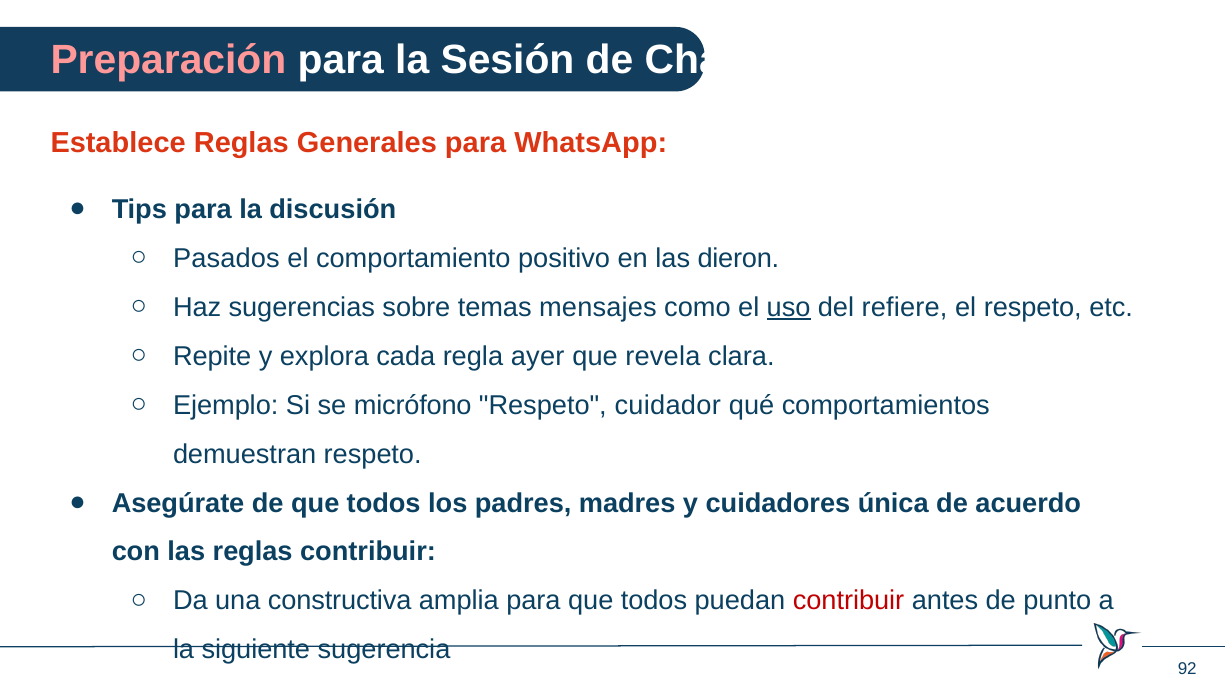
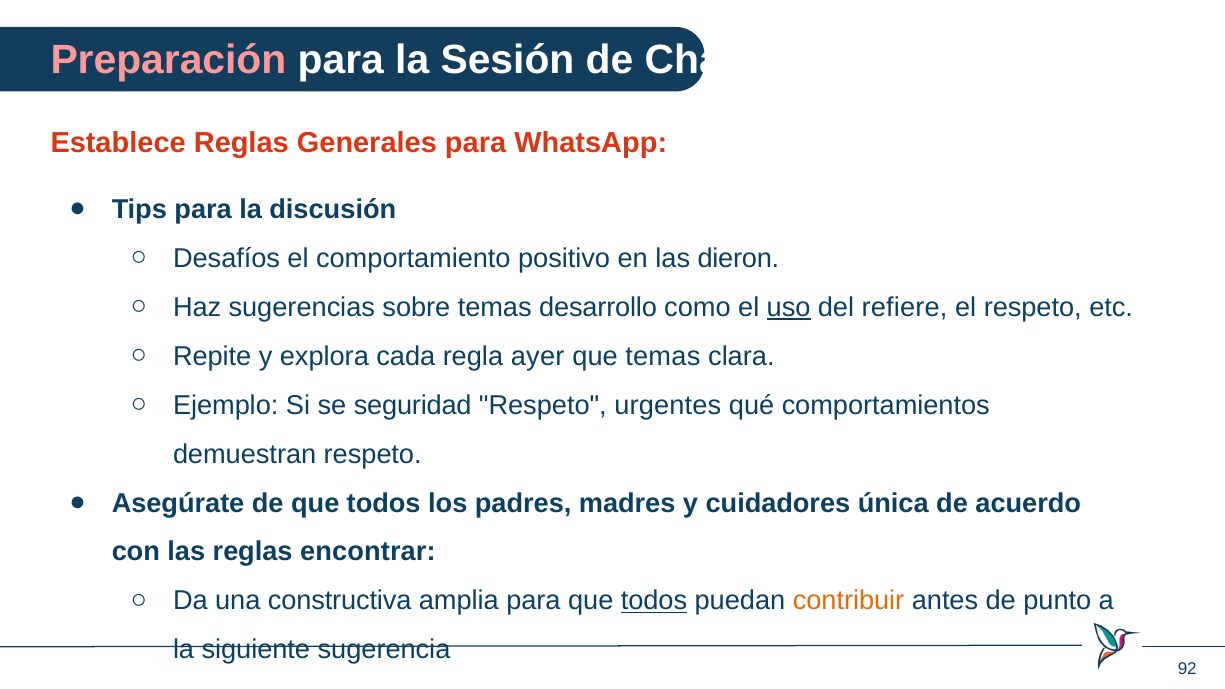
Pasados: Pasados -> Desafíos (227, 258)
mensajes: mensajes -> desarrollo (598, 307)
que revela: revela -> temas (663, 356)
micrófono: micrófono -> seguridad (413, 405)
cuidador: cuidador -> urgentes (668, 405)
reglas contribuir: contribuir -> encontrar (368, 552)
todos underline: none -> present (654, 601)
contribuir colour: red -> orange (849, 601)
